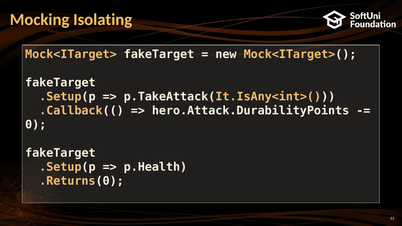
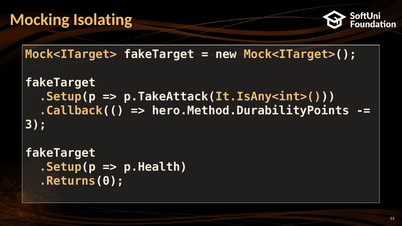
hero.Attack.DurabilityPoints: hero.Attack.DurabilityPoints -> hero.Method.DurabilityPoints (251, 111)
0: 0 -> 3 (36, 125)
